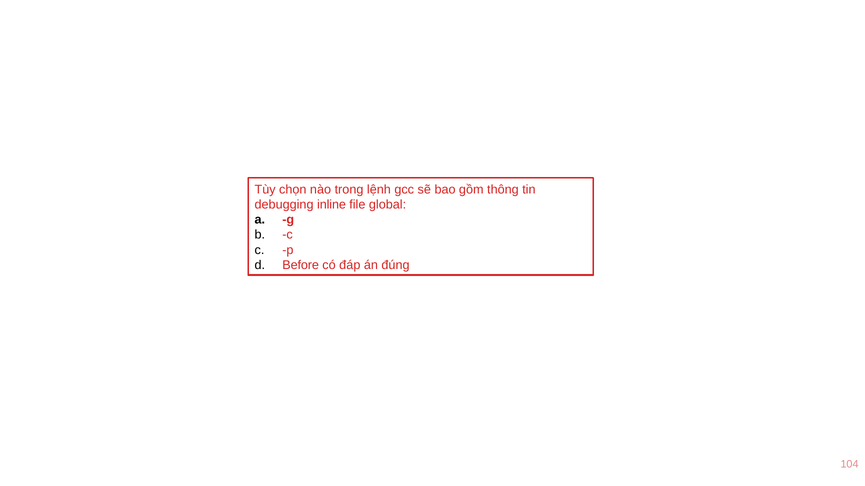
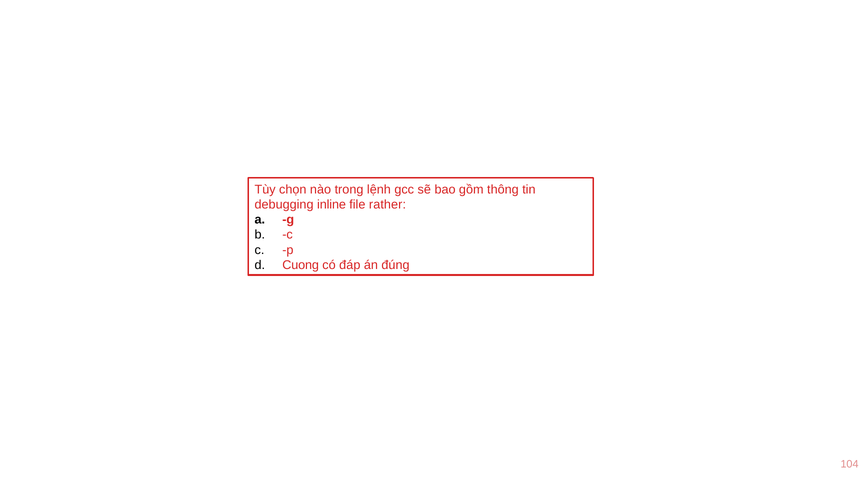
global: global -> rather (388, 205)
Before: Before -> Cuong (301, 265)
